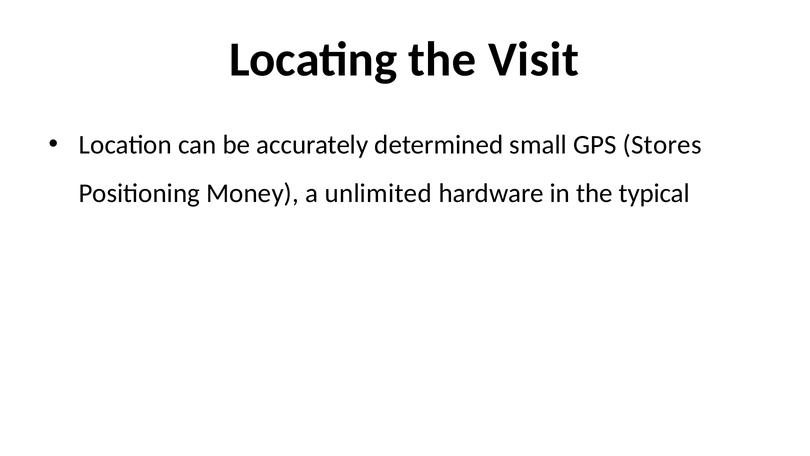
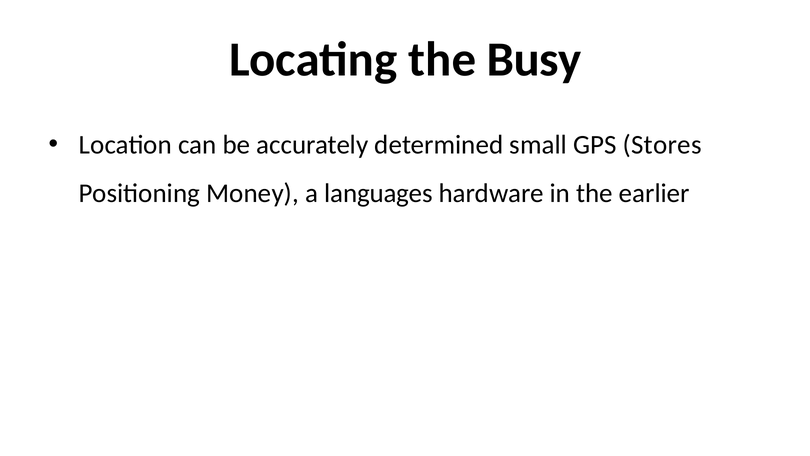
Visit: Visit -> Busy (534, 60)
unlimited: unlimited -> languages (378, 193)
typical: typical -> earlier (654, 193)
